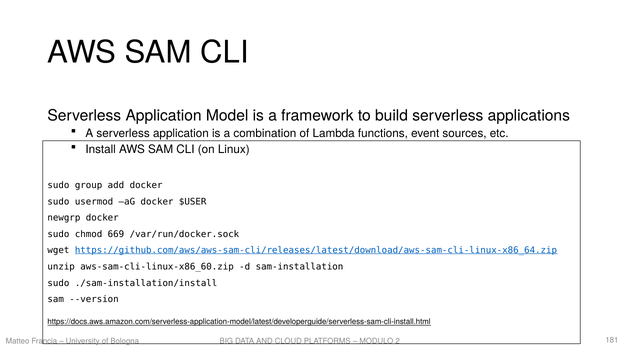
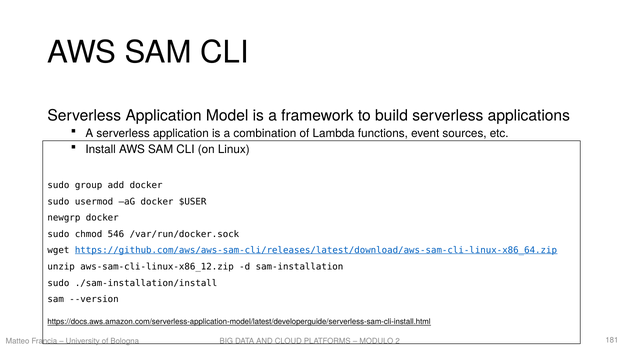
669: 669 -> 546 (116, 234)
aws-sam-cli-linux-x86_60.zip: aws-sam-cli-linux-x86_60.zip -> aws-sam-cli-linux-x86_12.zip (157, 267)
